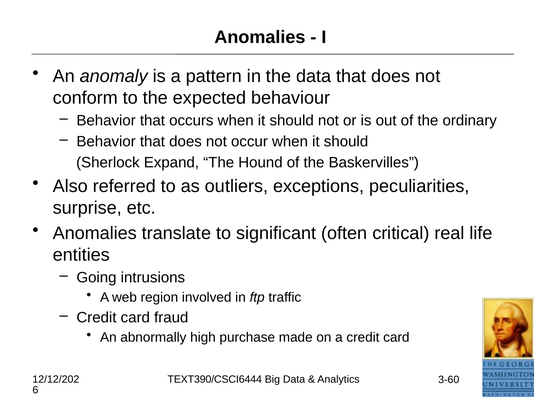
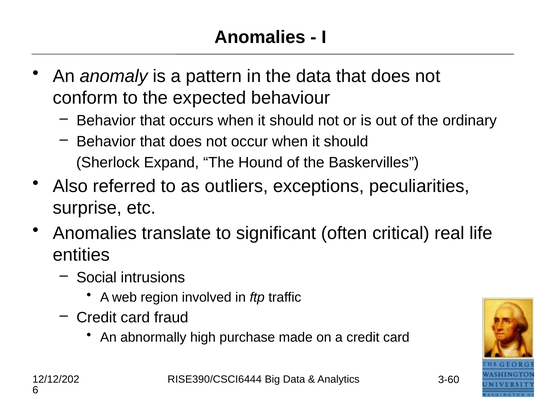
Going: Going -> Social (97, 277)
TEXT390/CSCI6444: TEXT390/CSCI6444 -> RISE390/CSCI6444 (215, 379)
